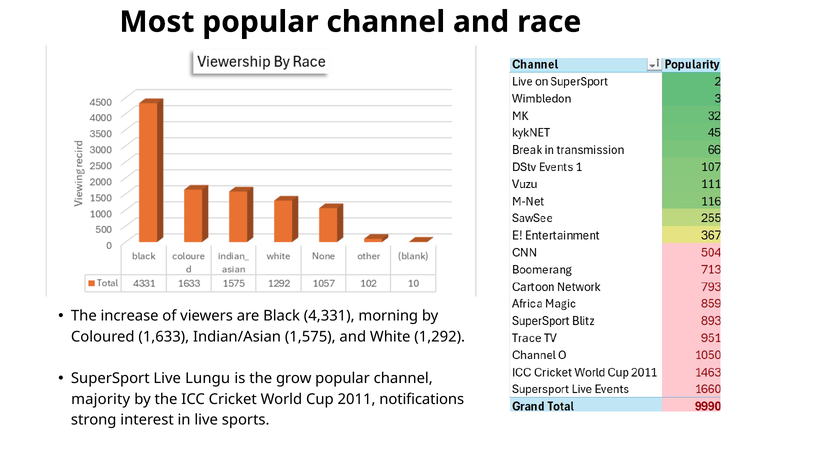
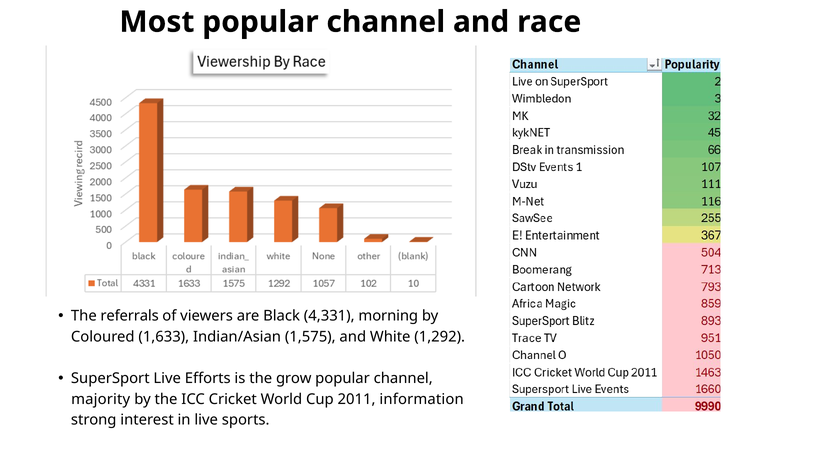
increase: increase -> referrals (130, 316)
Lungu: Lungu -> Efforts (208, 379)
notifications: notifications -> information (422, 400)
